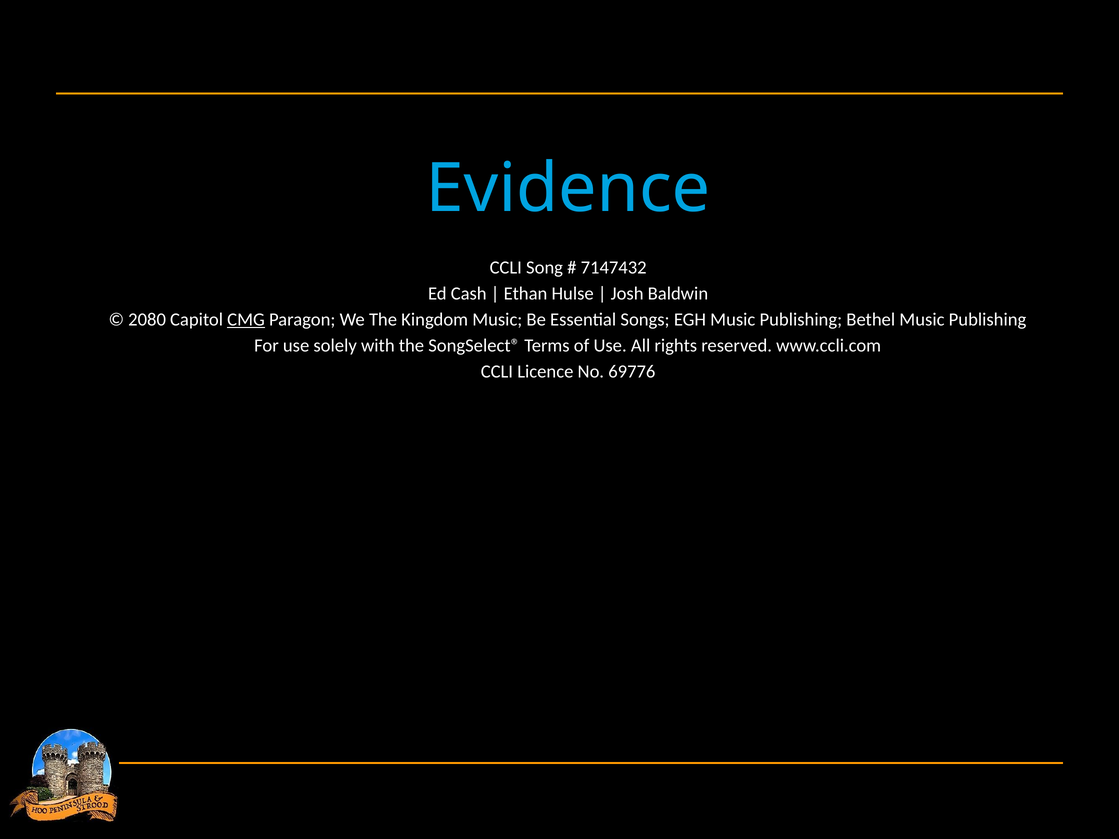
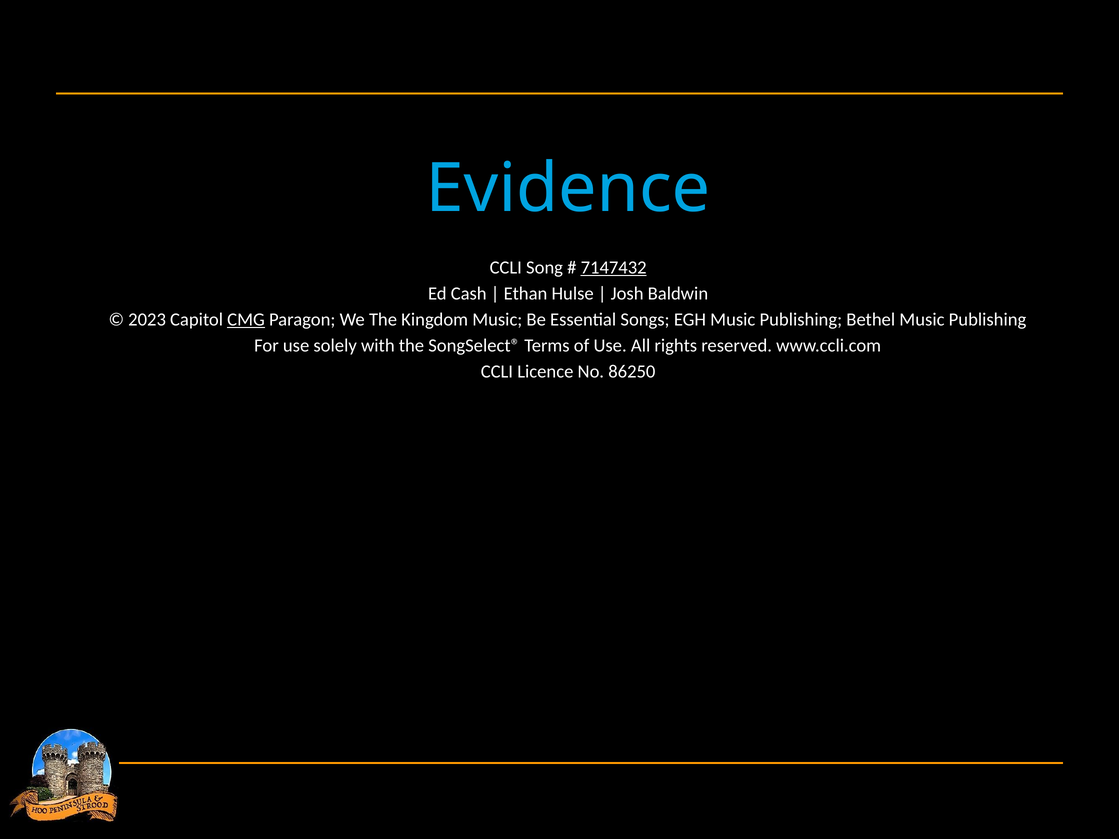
7147432 underline: none -> present (614, 267)
2080: 2080 -> 2023 (147, 320)
69776: 69776 -> 86250 (632, 372)
